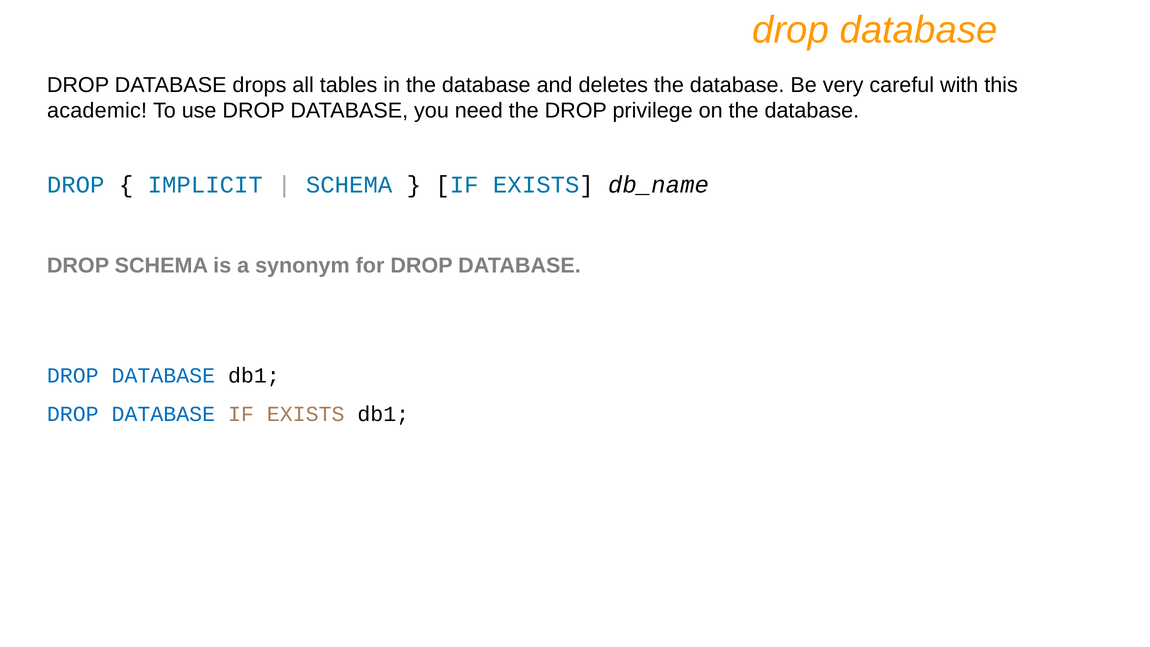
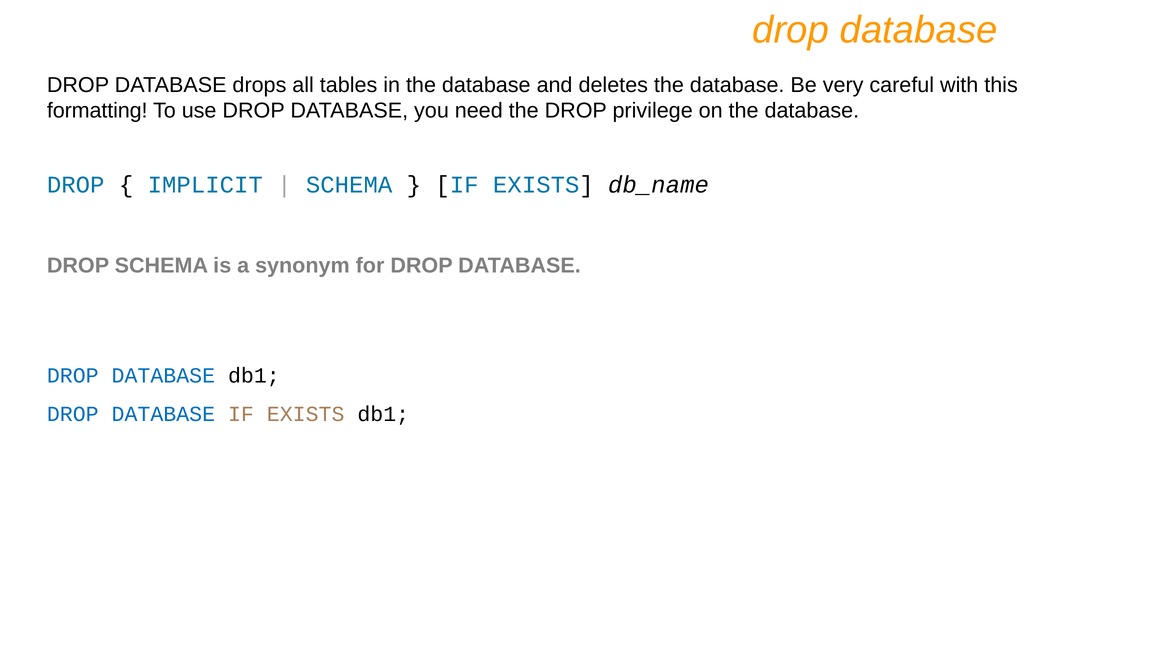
academic: academic -> formatting (97, 111)
